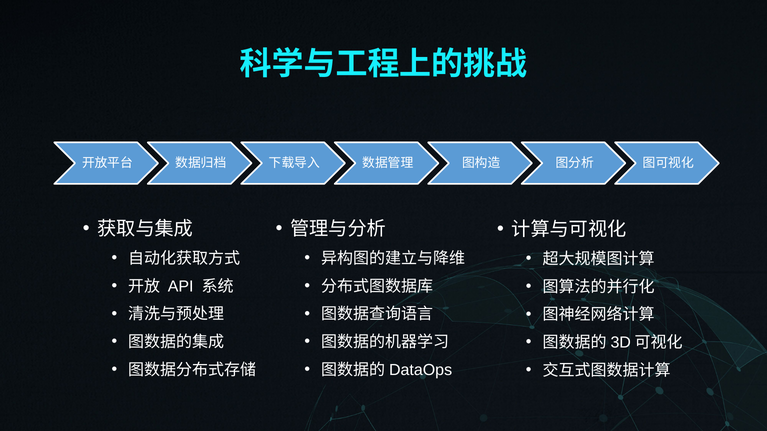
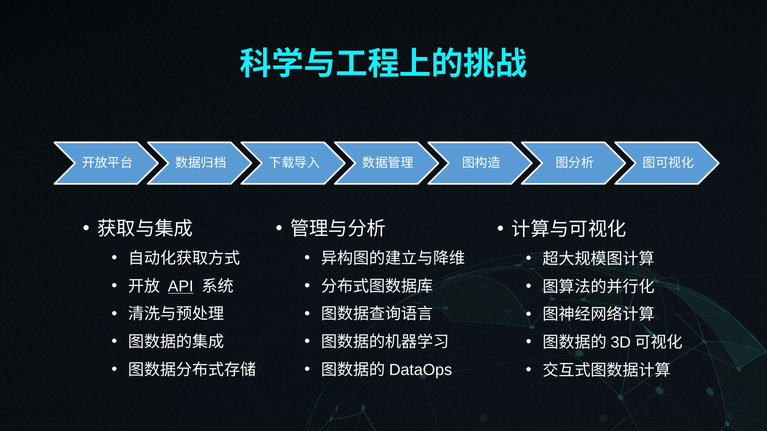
API underline: none -> present (181, 287)
